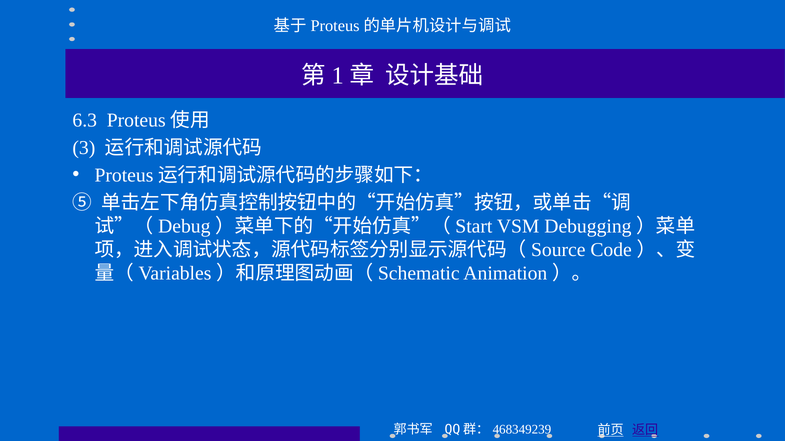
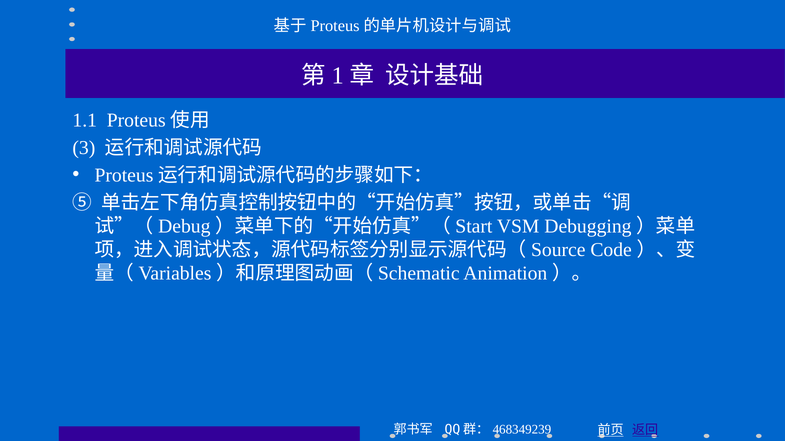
6.3: 6.3 -> 1.1 (85, 120)
